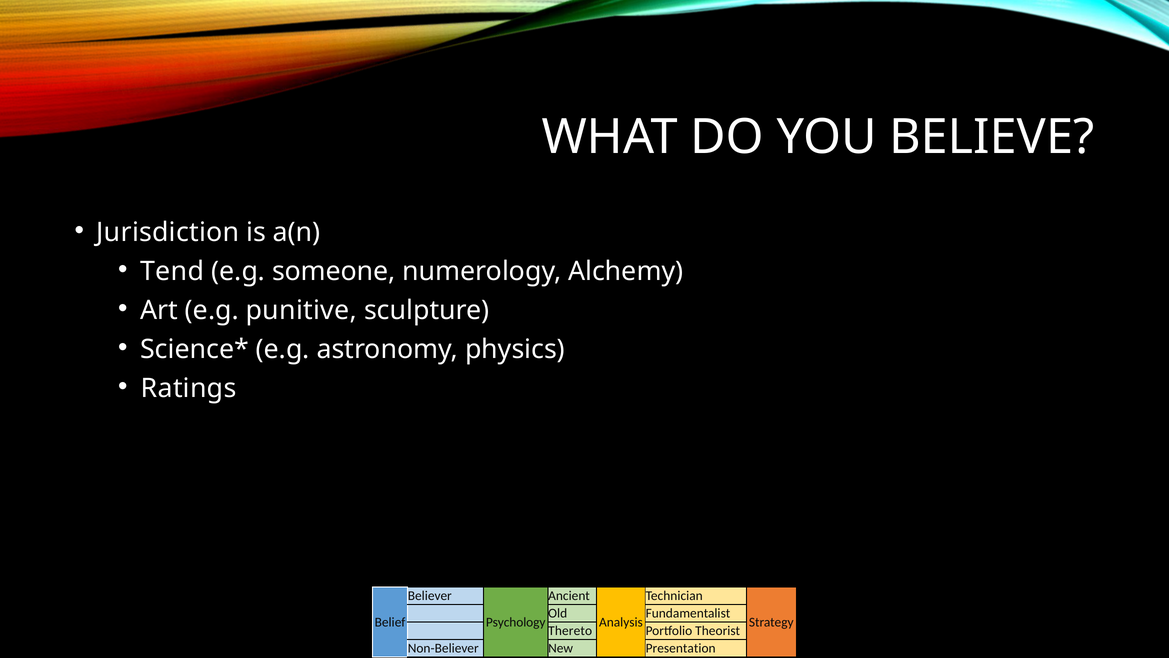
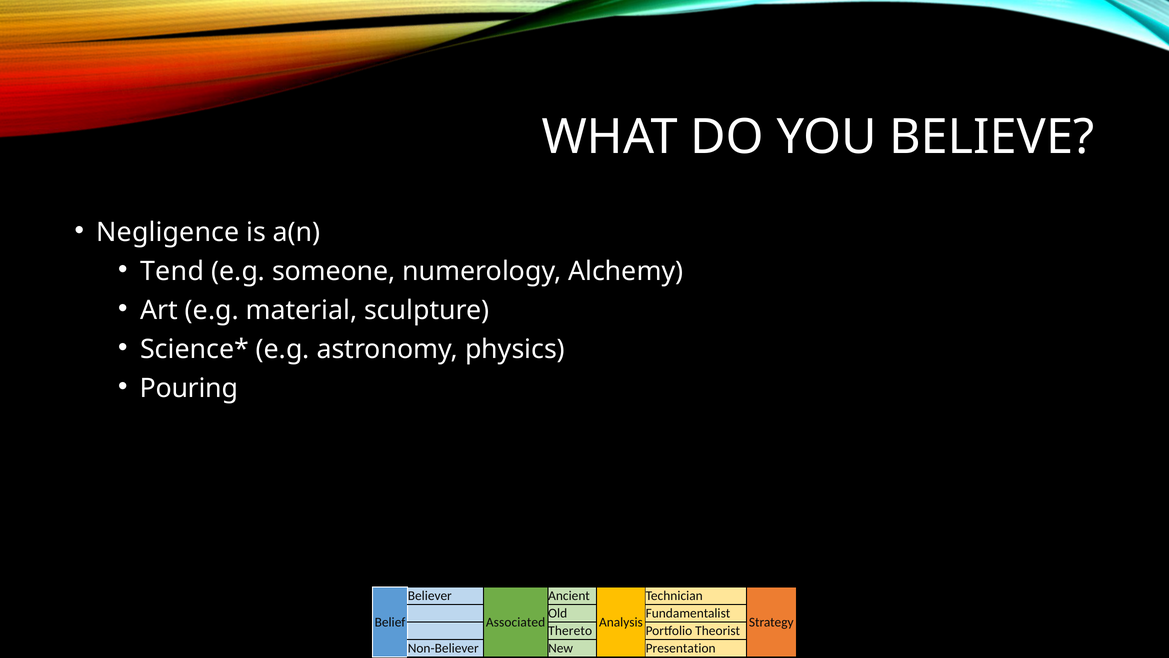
Jurisdiction: Jurisdiction -> Negligence (168, 232)
punitive: punitive -> material (301, 310)
Ratings: Ratings -> Pouring (189, 388)
Psychology: Psychology -> Associated (516, 622)
